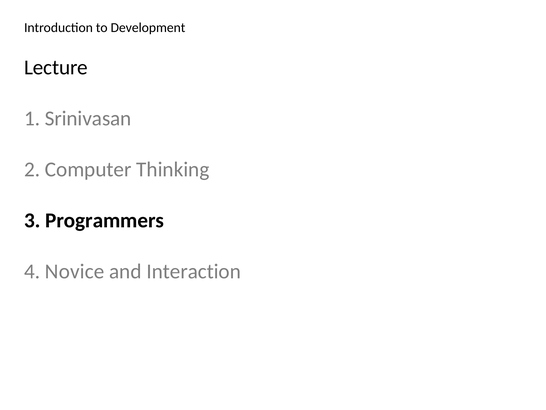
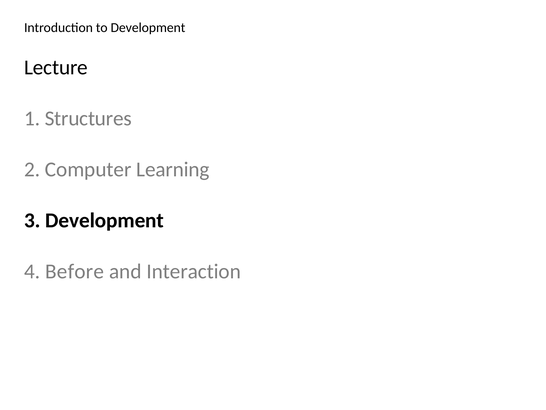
Srinivasan: Srinivasan -> Structures (88, 118)
Thinking: Thinking -> Learning (173, 169)
3 Programmers: Programmers -> Development (105, 220)
Novice: Novice -> Before (75, 271)
